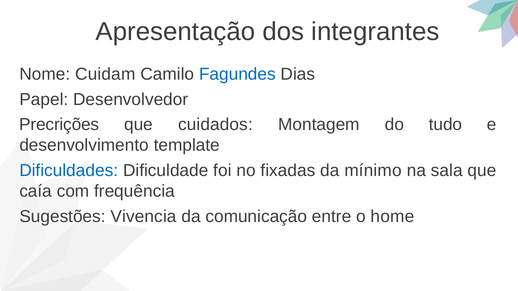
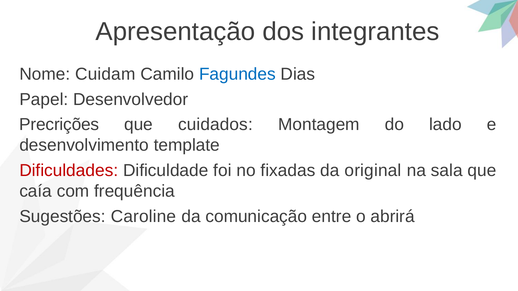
tudo: tudo -> lado (445, 125)
Dificuldades colour: blue -> red (69, 171)
mínimo: mínimo -> original (373, 171)
Vivencia: Vivencia -> Caroline (143, 217)
home: home -> abrirá (393, 217)
